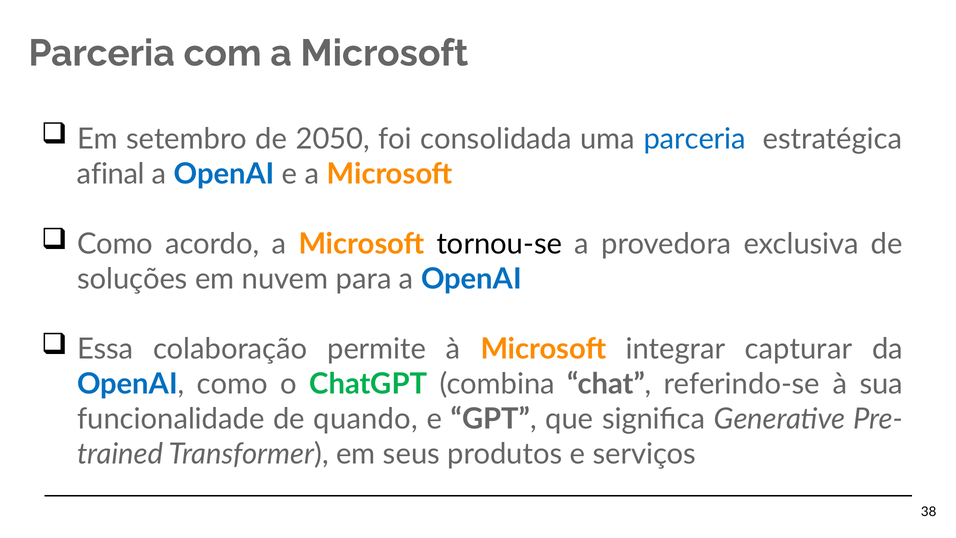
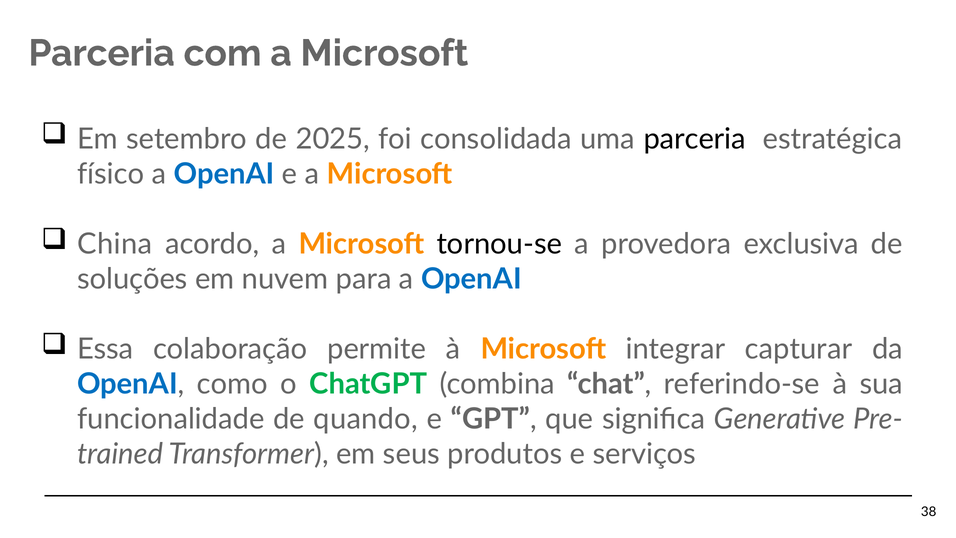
2050: 2050 -> 2025 (333, 139)
parceria colour: blue -> black (695, 139)
afinal: afinal -> físico (111, 174)
Como: Como -> China (115, 244)
